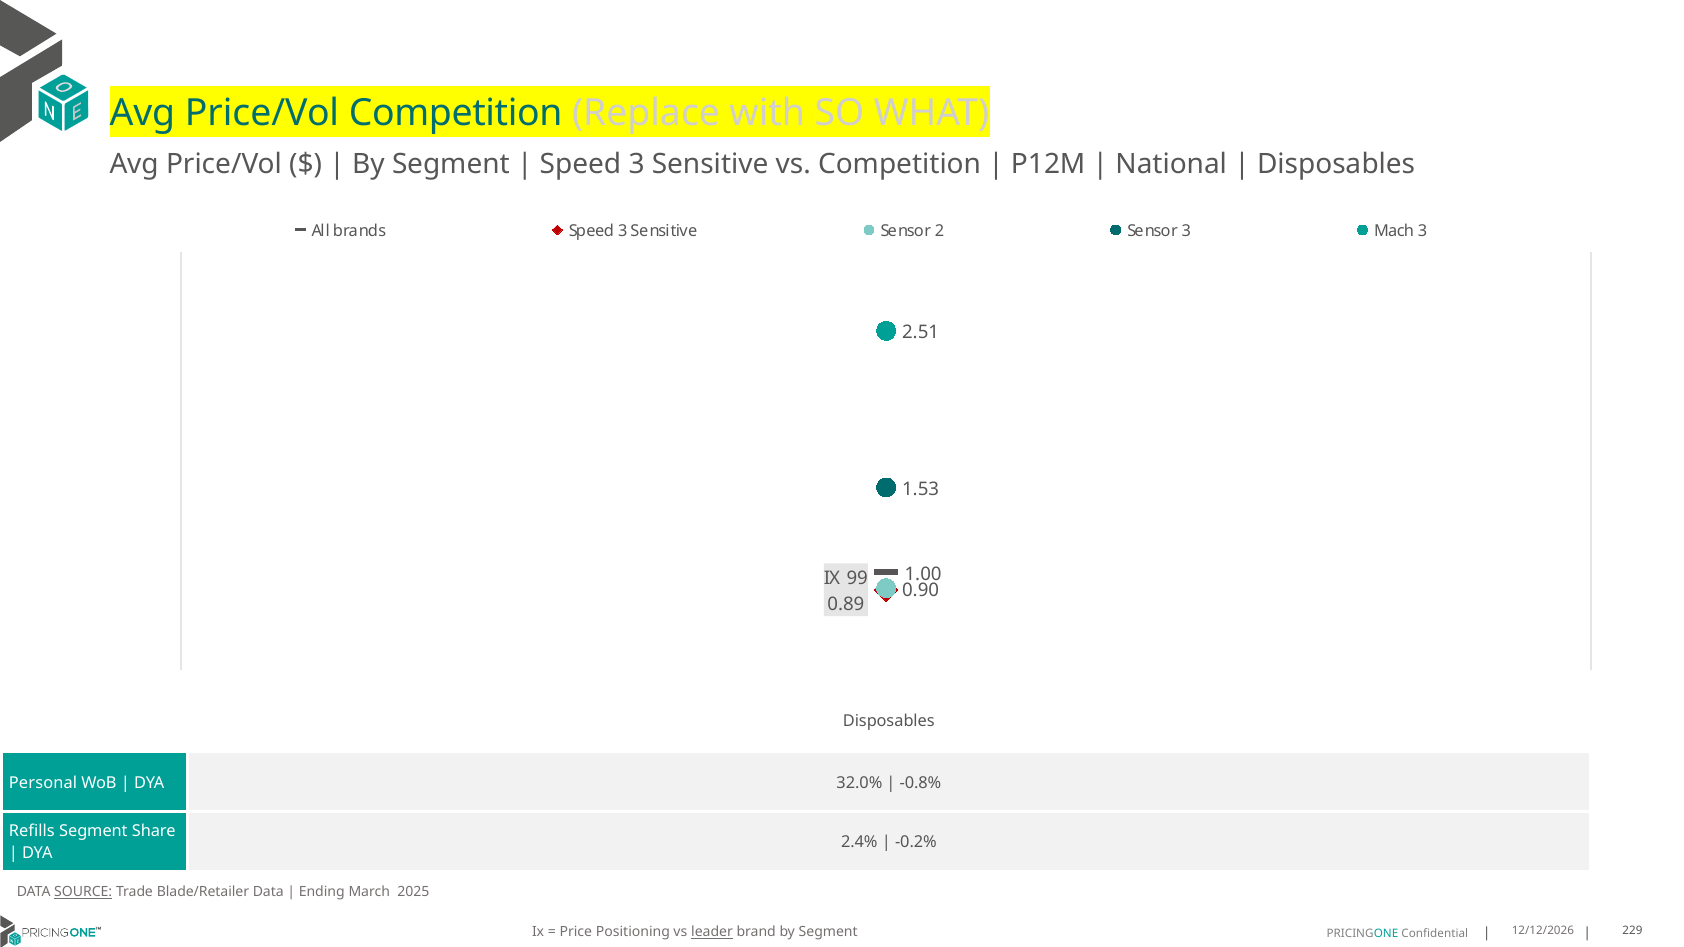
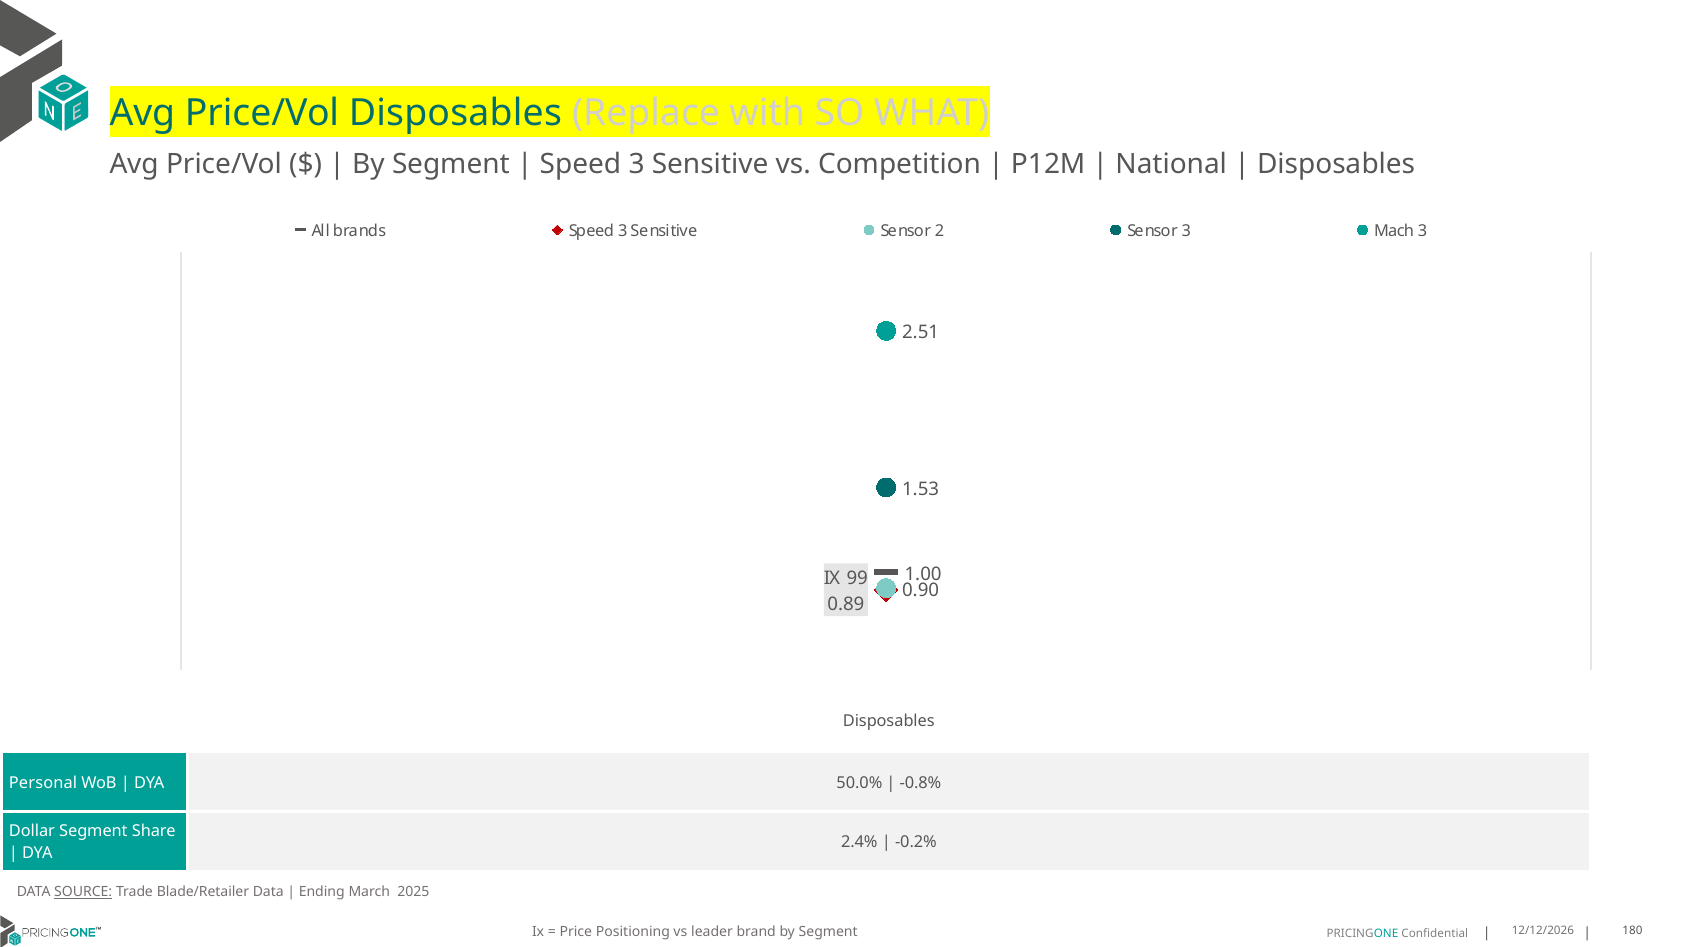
Price/Vol Competition: Competition -> Disposables (455, 113)
32.0%: 32.0% -> 50.0% (859, 783)
Refills: Refills -> Dollar (32, 831)
leader underline: present -> none (712, 932)
229: 229 -> 180 (1632, 931)
